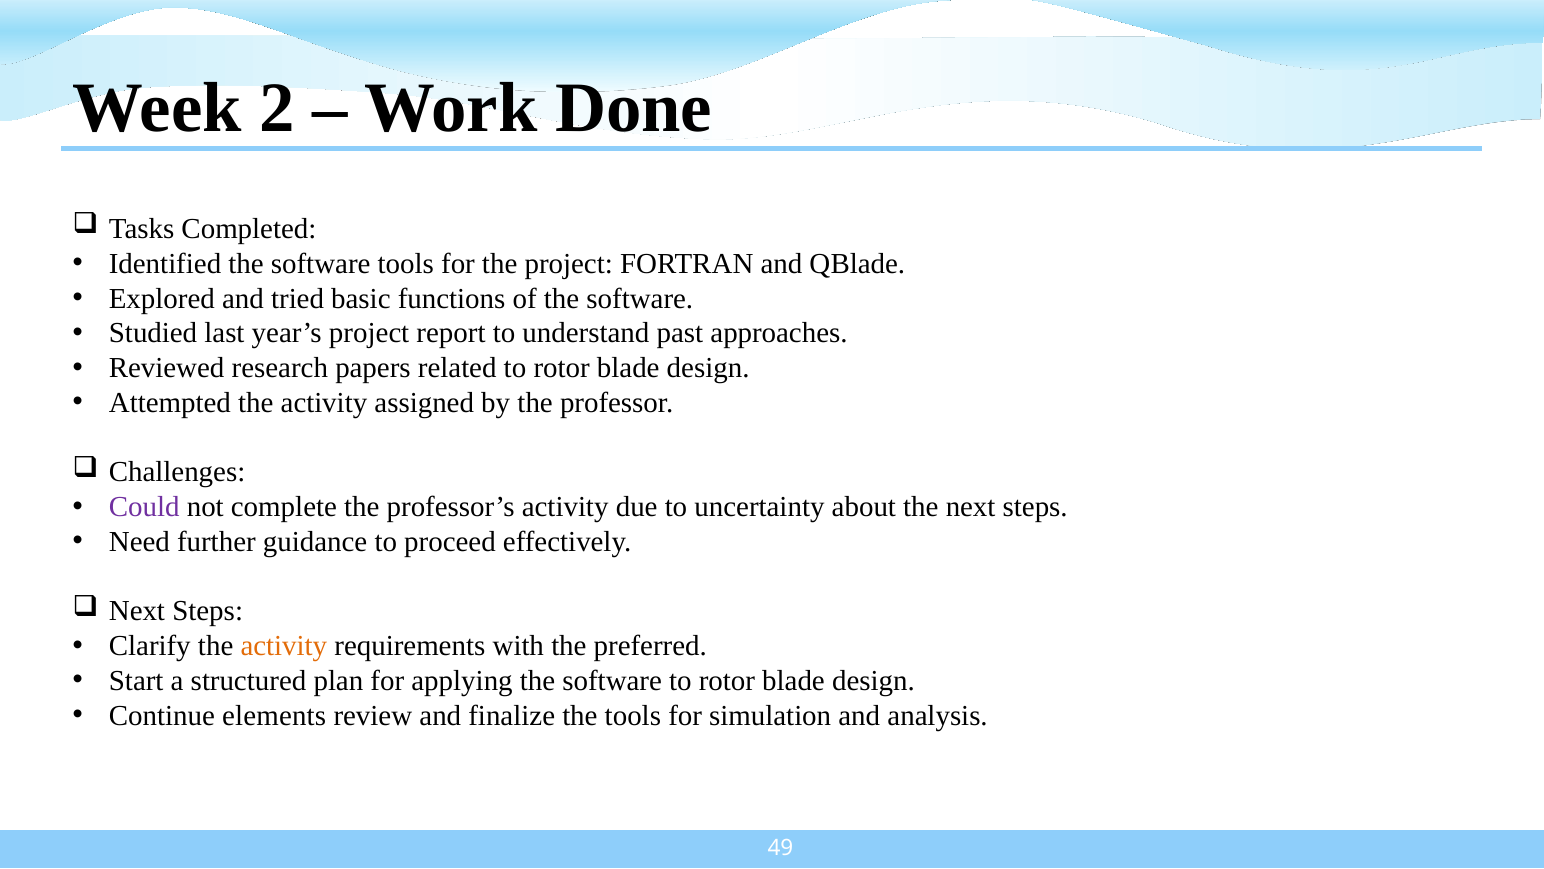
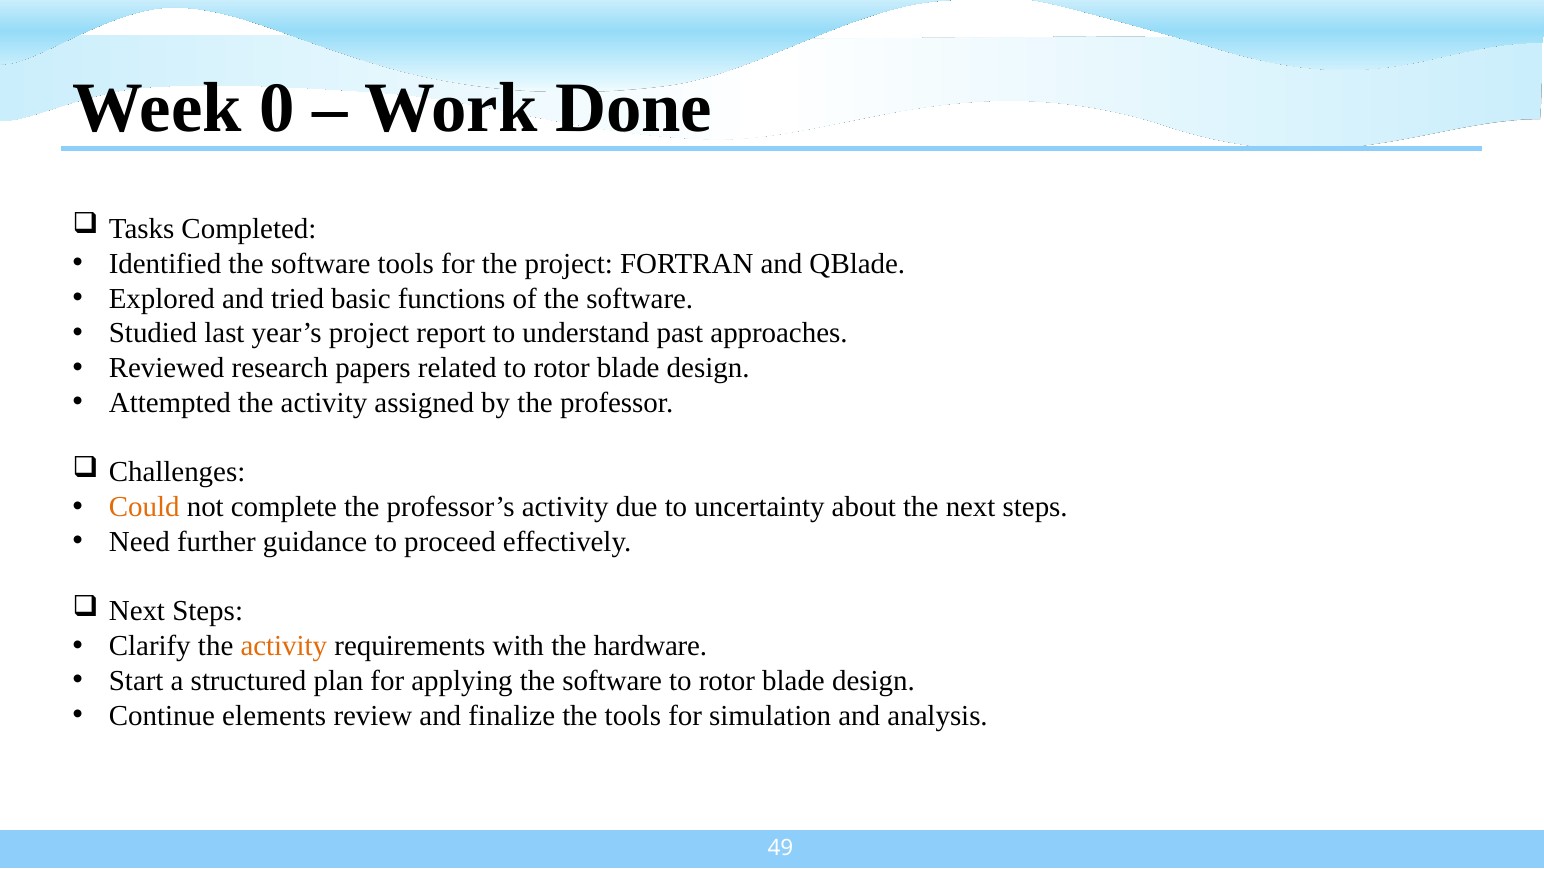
2: 2 -> 0 (277, 108)
Could colour: purple -> orange (144, 507)
preferred: preferred -> hardware (650, 646)
